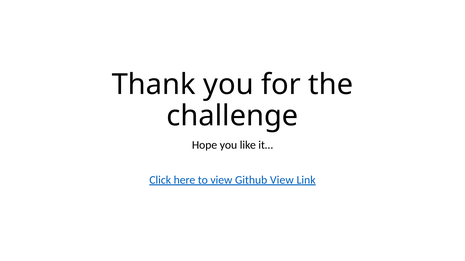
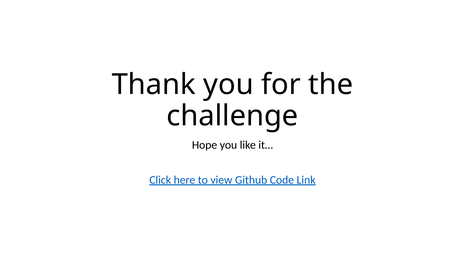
Github View: View -> Code (282, 180)
